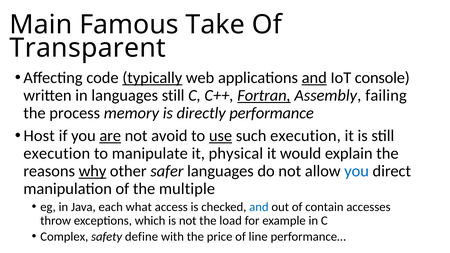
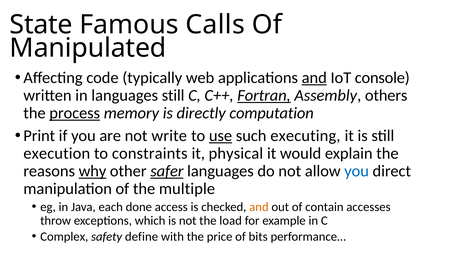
Main: Main -> State (41, 25)
Take: Take -> Calls (215, 25)
Transparent: Transparent -> Manipulated (88, 48)
typically underline: present -> none (152, 78)
failing: failing -> others (386, 96)
process underline: none -> present (75, 113)
performance: performance -> computation (272, 113)
Host: Host -> Print (39, 136)
are underline: present -> none (110, 136)
avoid: avoid -> write (169, 136)
such execution: execution -> executing (305, 136)
manipulate: manipulate -> constraints (150, 153)
safer underline: none -> present (167, 171)
what: what -> done (139, 207)
and colour: blue -> orange (259, 207)
line: line -> bits (258, 237)
